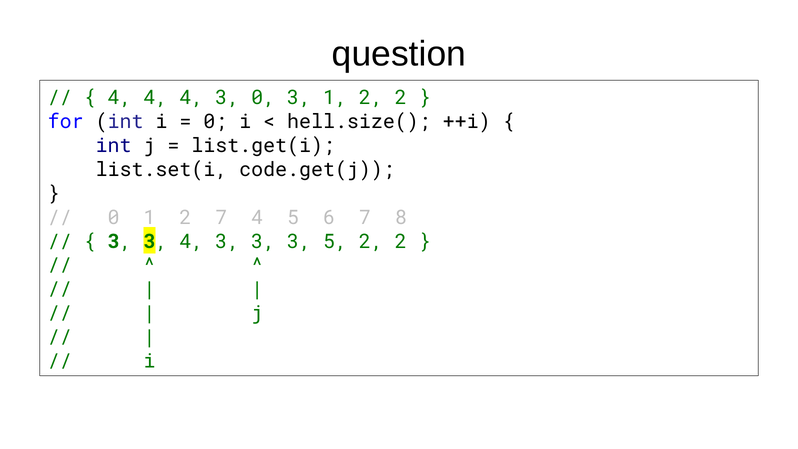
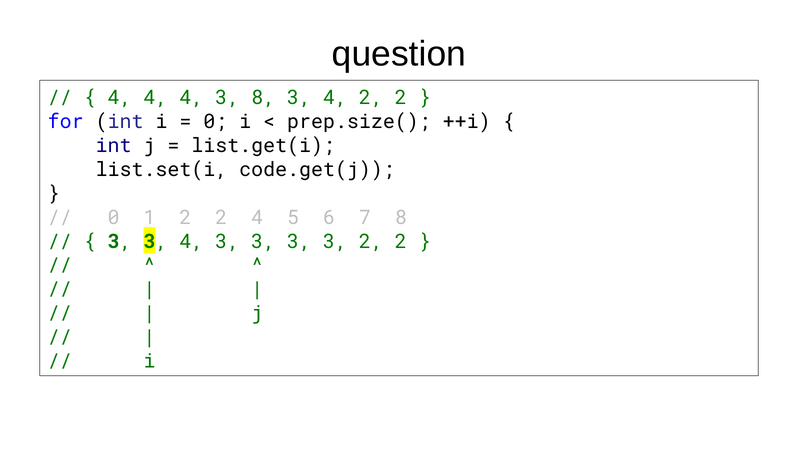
3 0: 0 -> 8 (263, 98)
1: 1 -> 4 (335, 98)
hell.size(: hell.size( -> prep.size( (359, 122)
7: 7 -> 2 (221, 217)
3 3 3 5: 5 -> 3 (335, 241)
